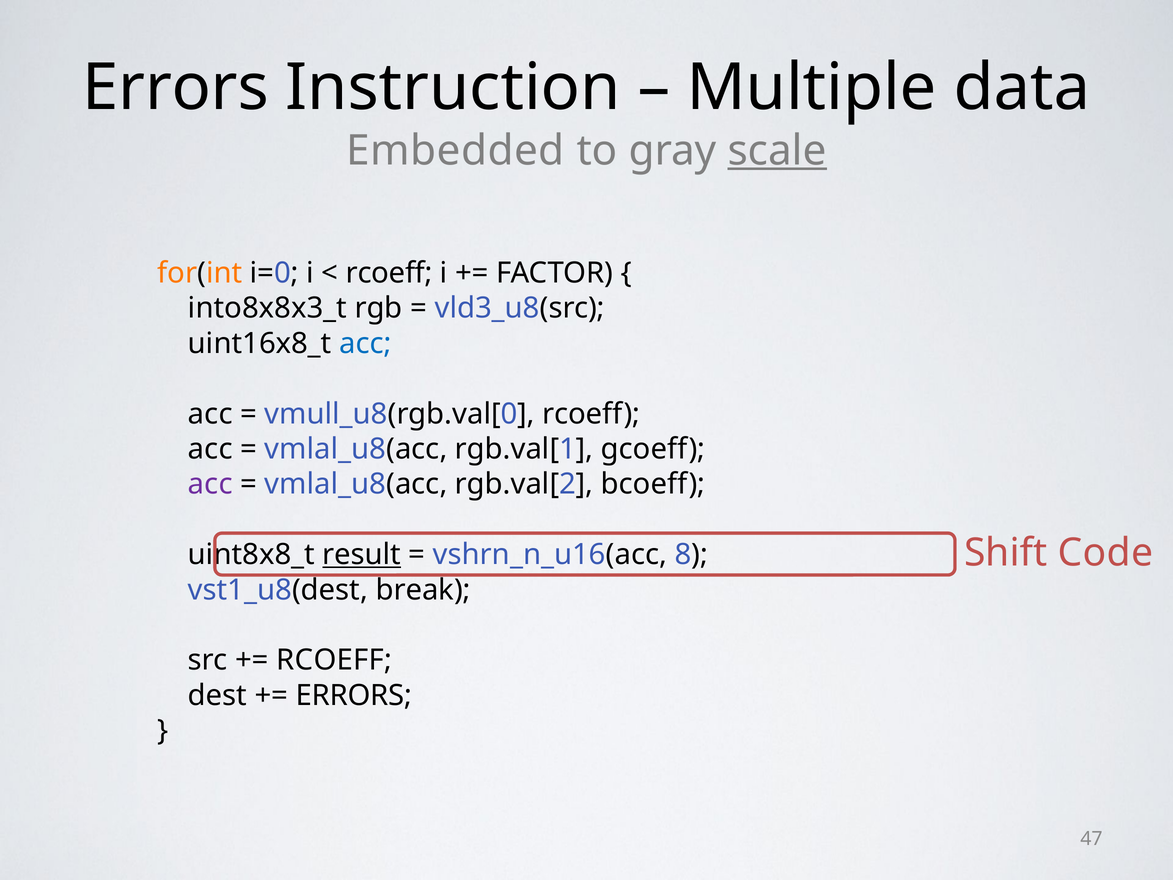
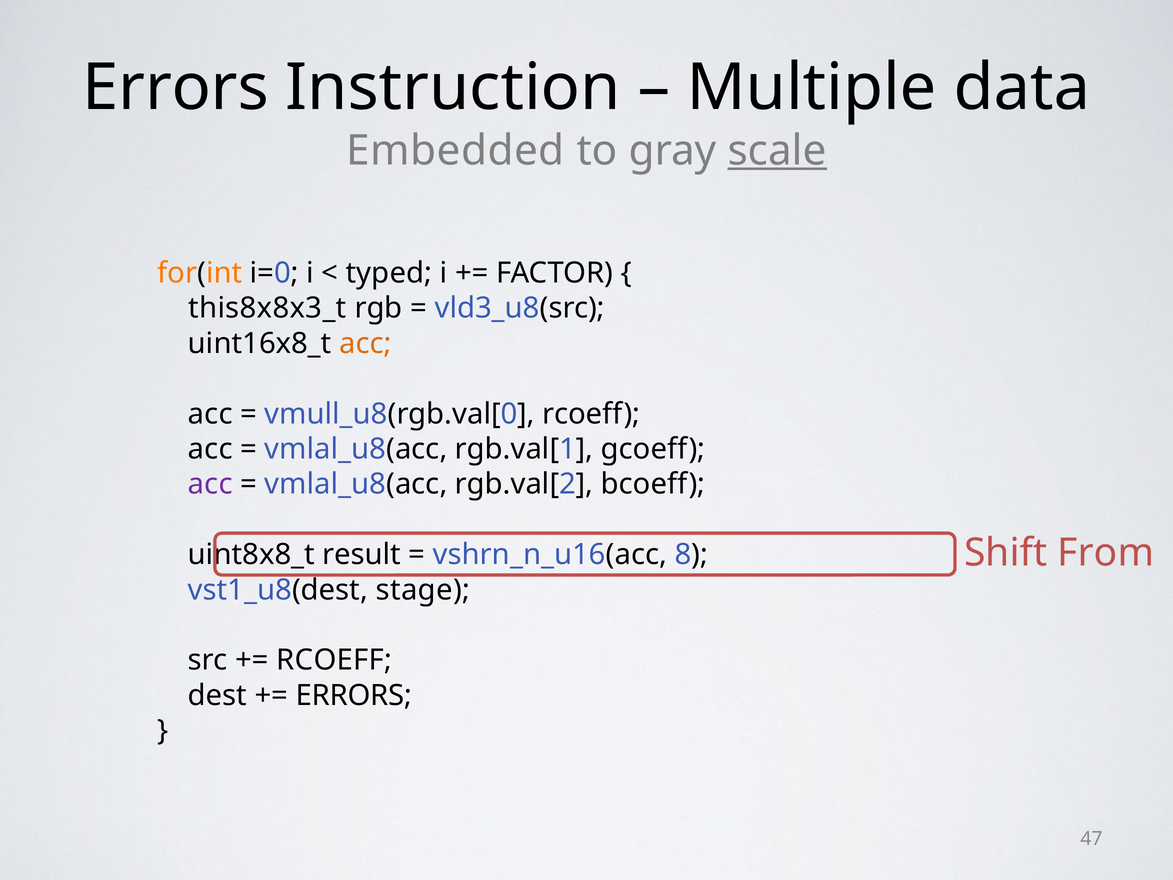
rcoeff: rcoeff -> typed (389, 273)
into8x8x3_t: into8x8x3_t -> this8x8x3_t (267, 308)
acc colour: blue -> orange (365, 343)
Code: Code -> From (1106, 552)
result underline: present -> none (362, 555)
break: break -> stage (423, 590)
